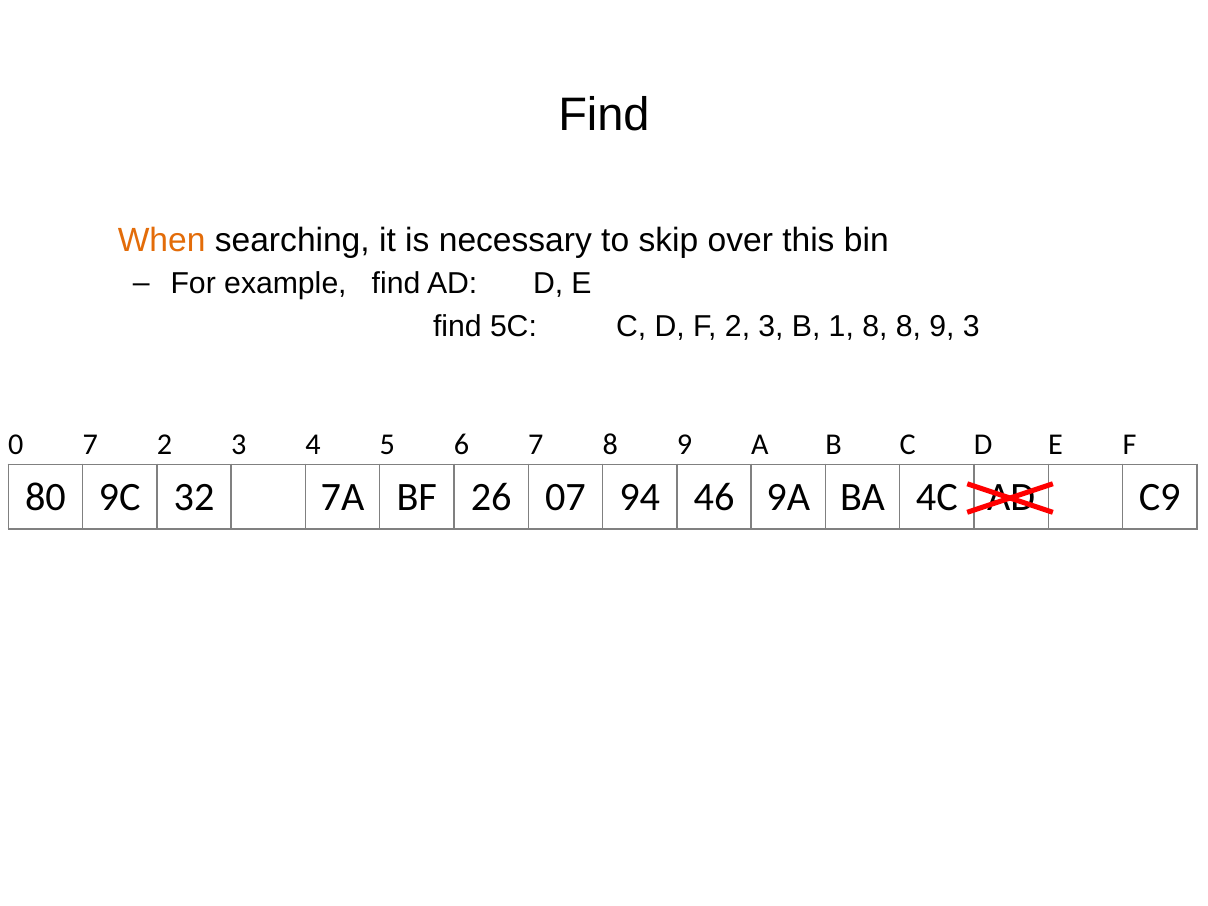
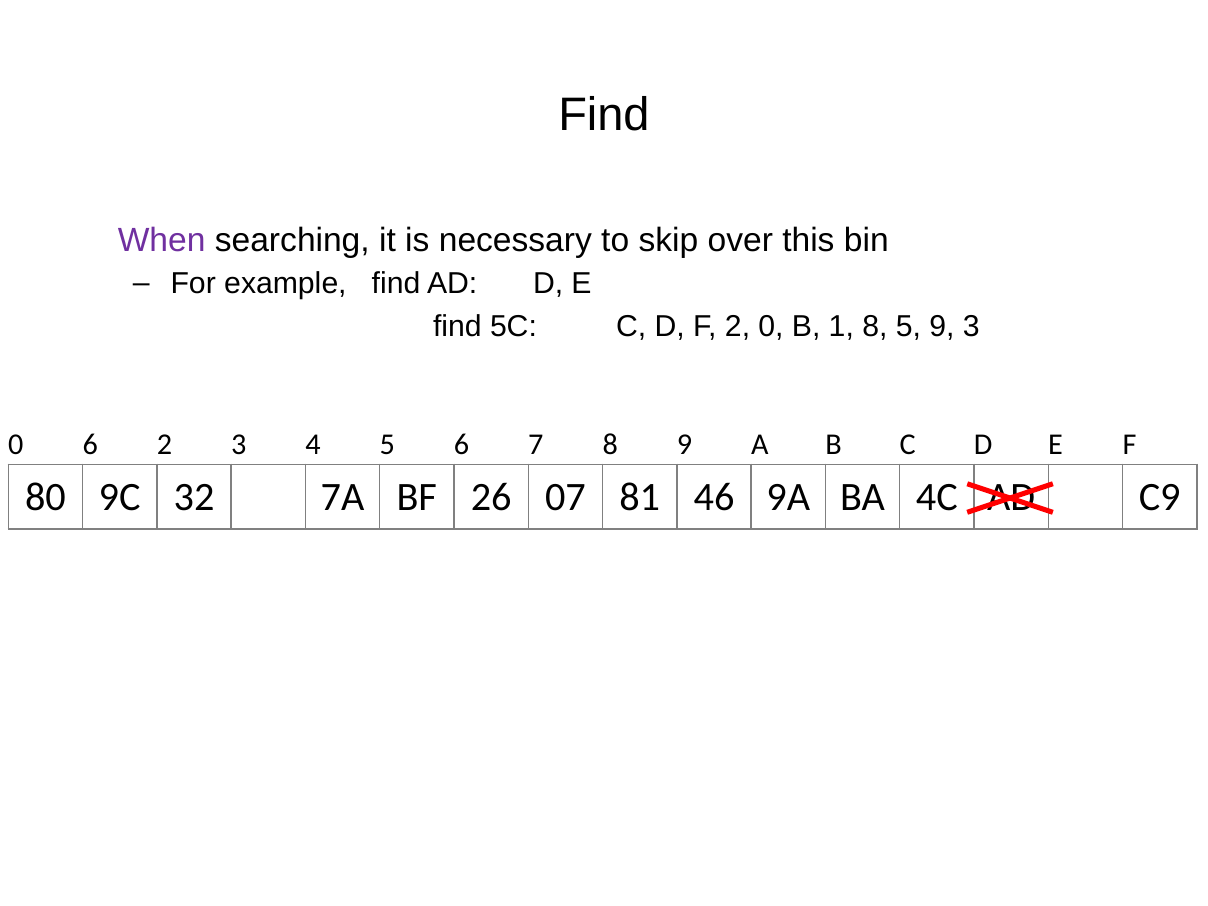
When colour: orange -> purple (162, 240)
F 2 3: 3 -> 0 (771, 326)
8 8: 8 -> 5 (908, 326)
0 7: 7 -> 6 (90, 445)
94: 94 -> 81 (640, 497)
